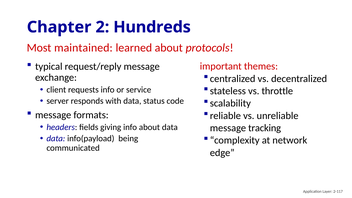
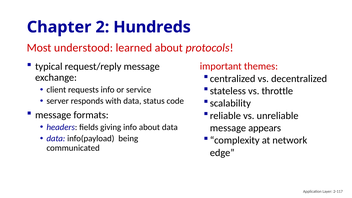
maintained: maintained -> understood (83, 48)
tracking: tracking -> appears (265, 128)
